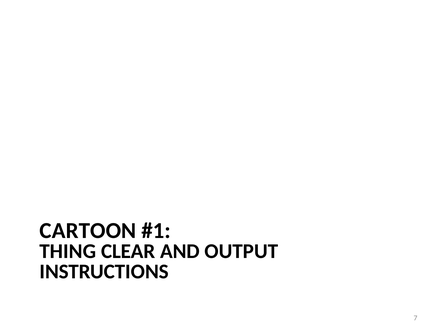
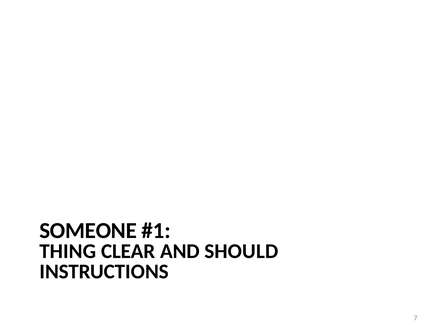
CARTOON: CARTOON -> SOMEONE (88, 231)
OUTPUT: OUTPUT -> SHOULD (241, 251)
